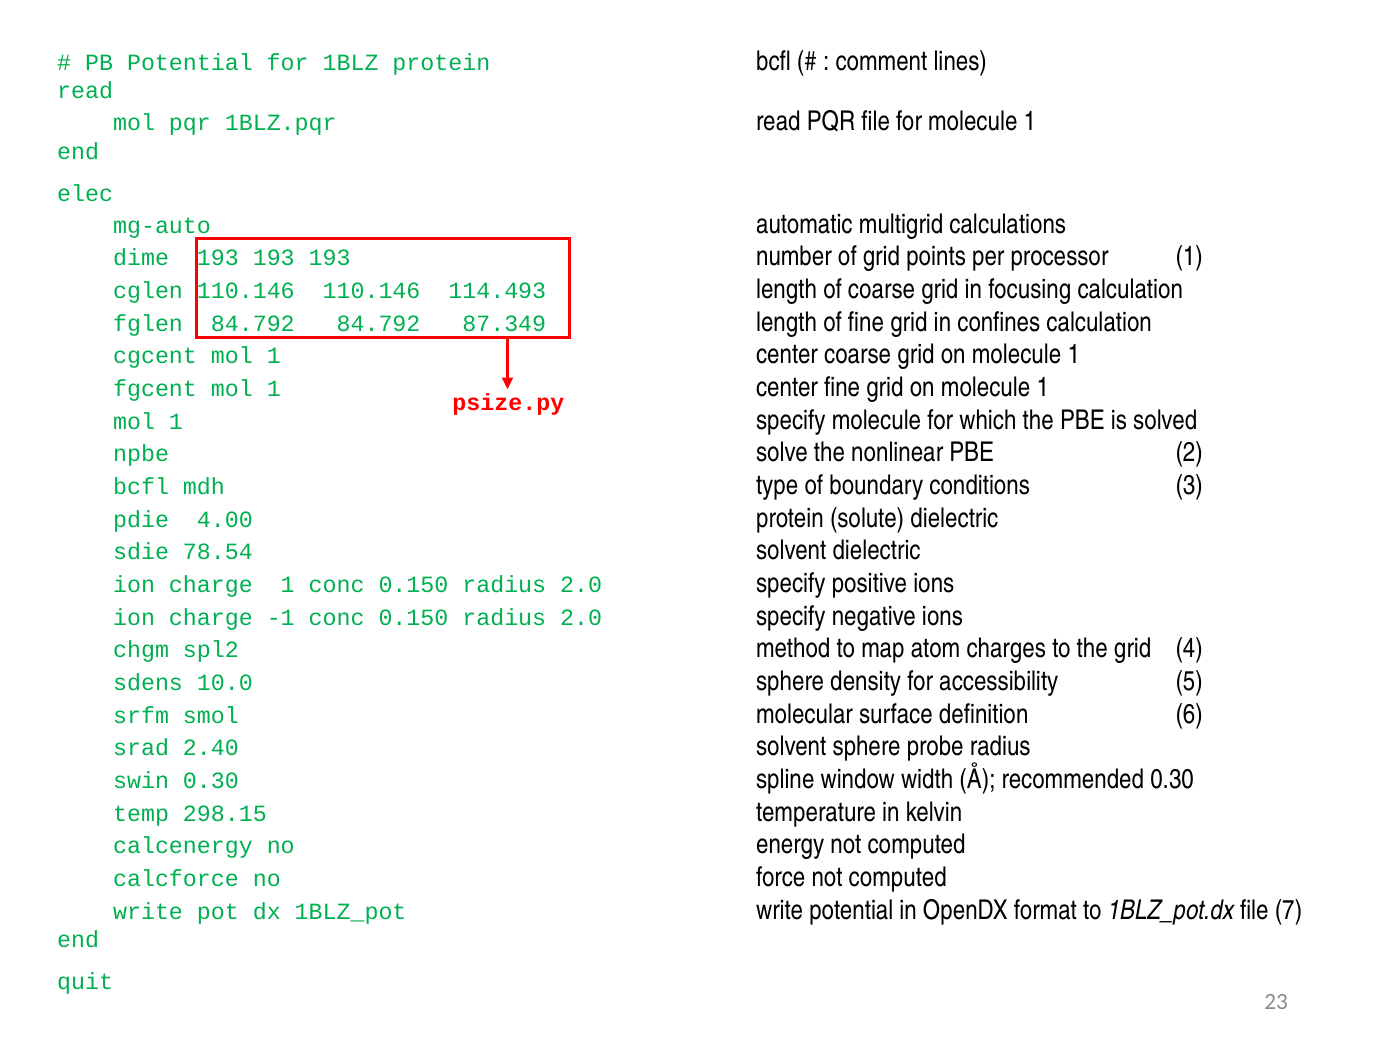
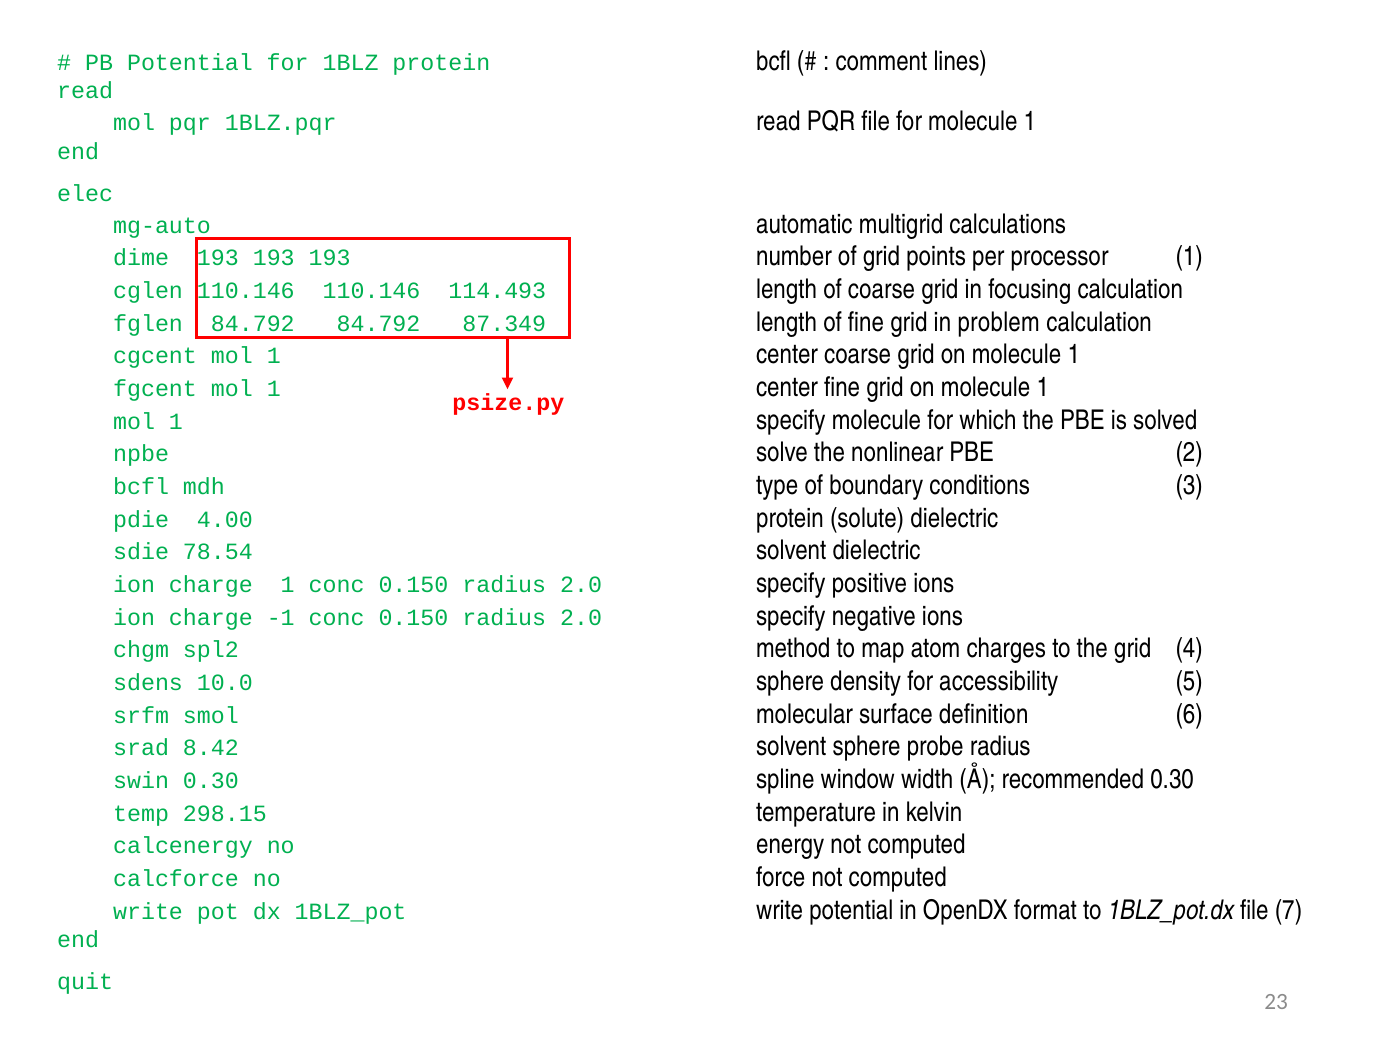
confines: confines -> problem (999, 322)
2.40: 2.40 -> 8.42 (211, 748)
